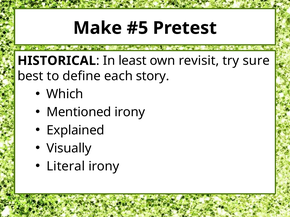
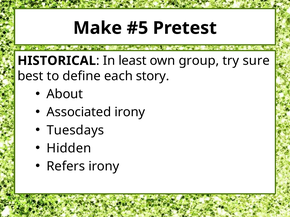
revisit: revisit -> group (199, 61)
Which: Which -> About (65, 94)
Mentioned: Mentioned -> Associated (79, 112)
Explained: Explained -> Tuesdays (75, 130)
Visually: Visually -> Hidden (69, 149)
Literal: Literal -> Refers (66, 167)
